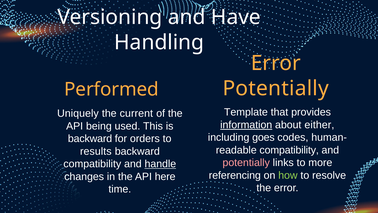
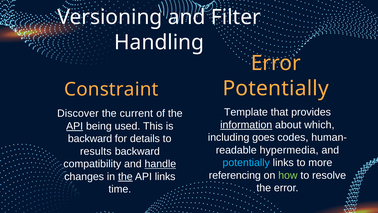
Have: Have -> Filter (236, 17)
Performed: Performed -> Constraint (111, 89)
Uniquely: Uniquely -> Discover (78, 113)
either: either -> which (319, 125)
API underline: none -> present (75, 126)
orders: orders -> details (145, 139)
compatibility: compatibility -> hypermedia (289, 150)
potentially colour: pink -> light blue (246, 162)
the underline: none -> present (125, 176)
API here: here -> links (165, 176)
